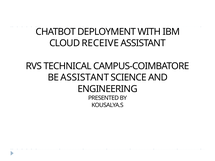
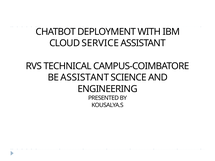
RECEIVE: RECEIVE -> SERVICE (100, 43)
